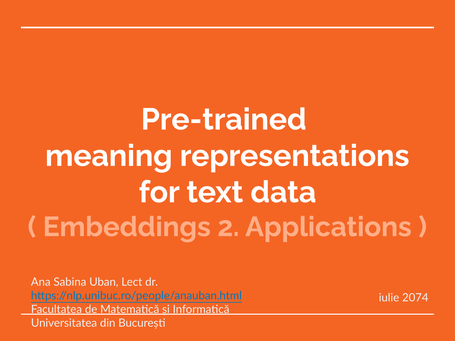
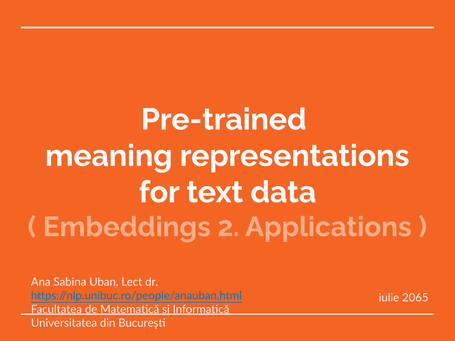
2074: 2074 -> 2065 (415, 298)
